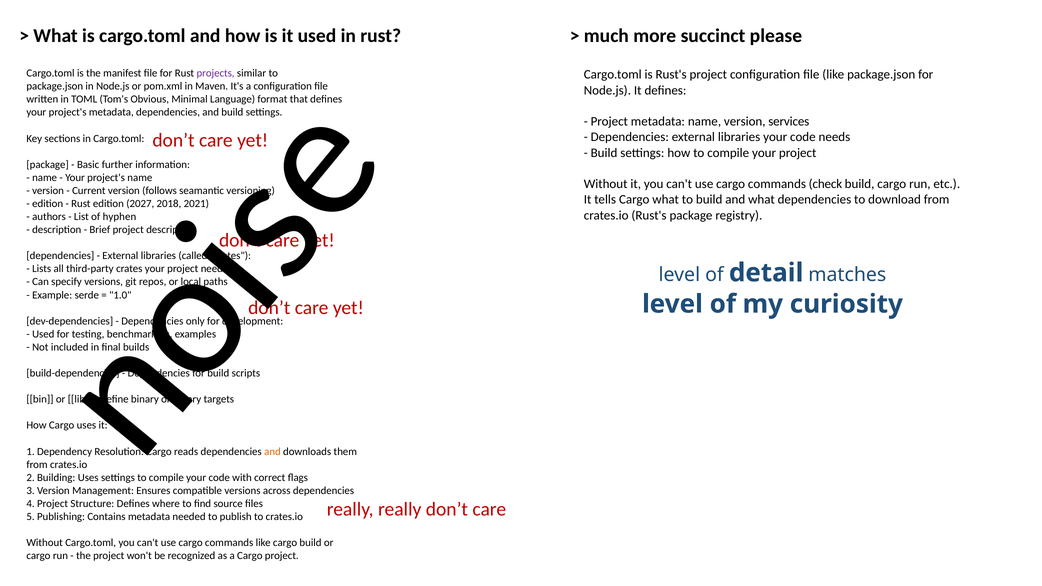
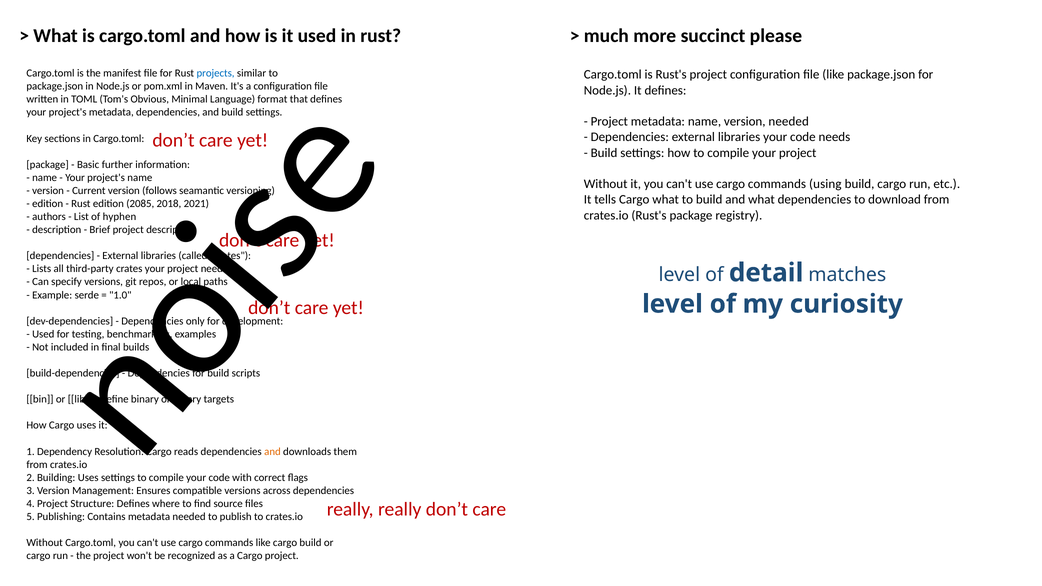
projects colour: purple -> blue (216, 73)
version services: services -> needed (789, 122)
check: check -> using (825, 184)
2027: 2027 -> 2085 (140, 204)
